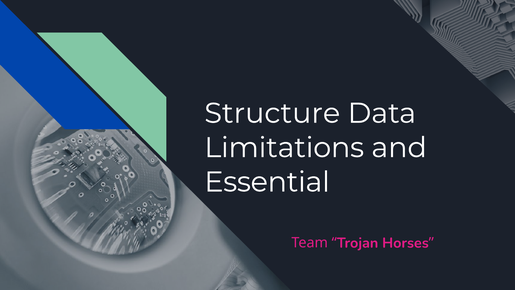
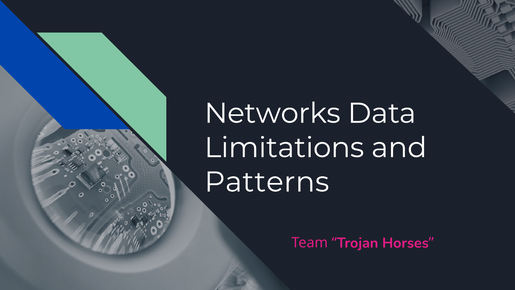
Structure: Structure -> Networks (272, 113)
Essential: Essential -> Patterns (267, 182)
